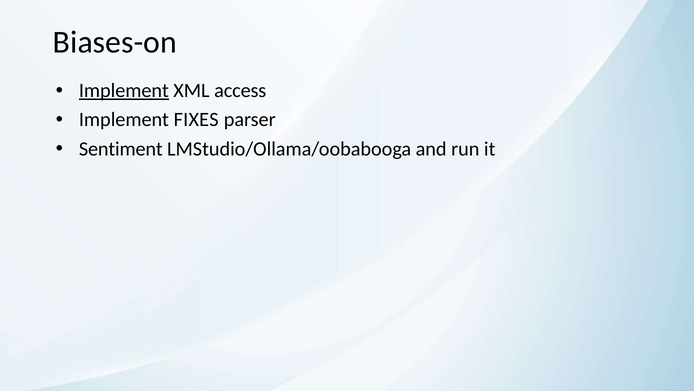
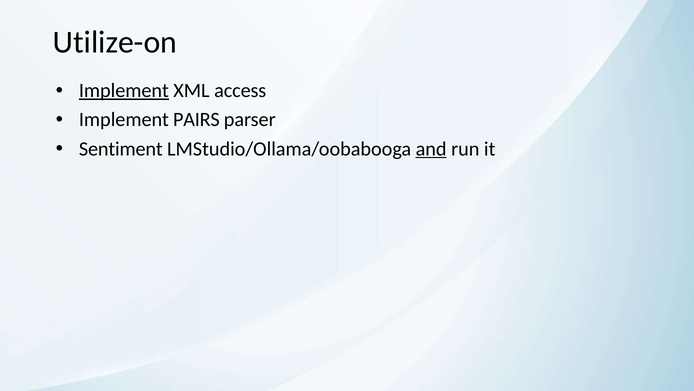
Biases-on: Biases-on -> Utilize-on (115, 42)
FIXES: FIXES -> PAIRS (196, 120)
and underline: none -> present (431, 149)
